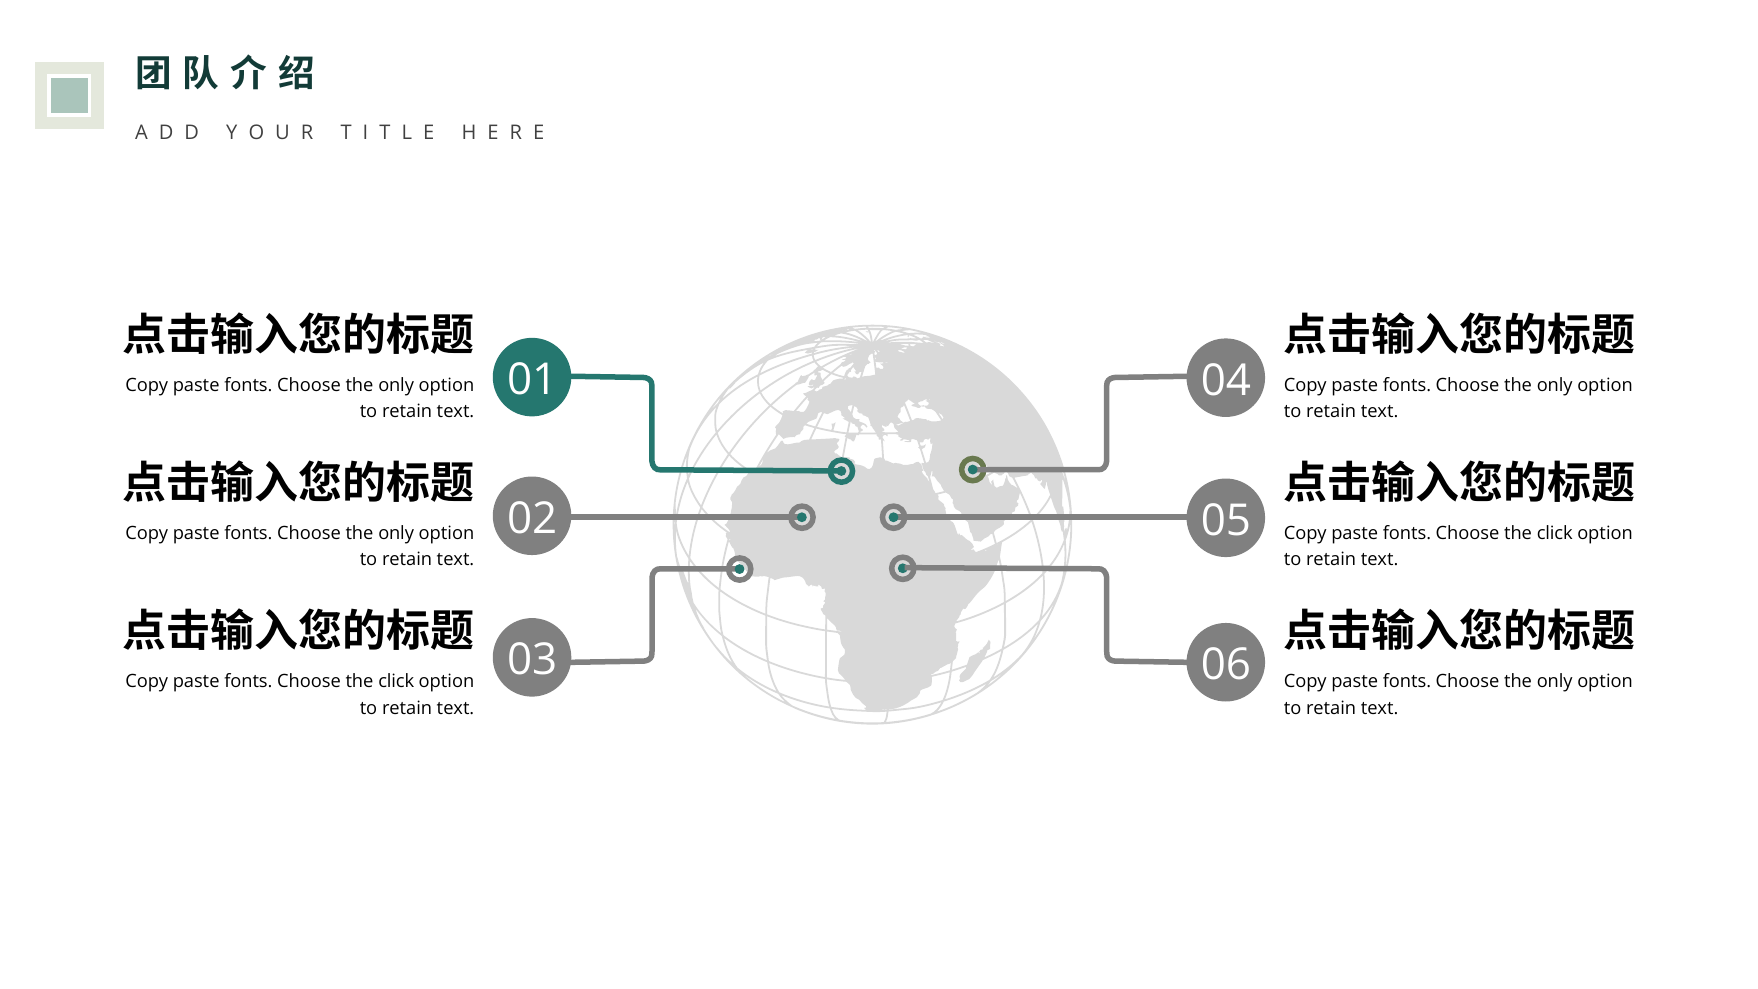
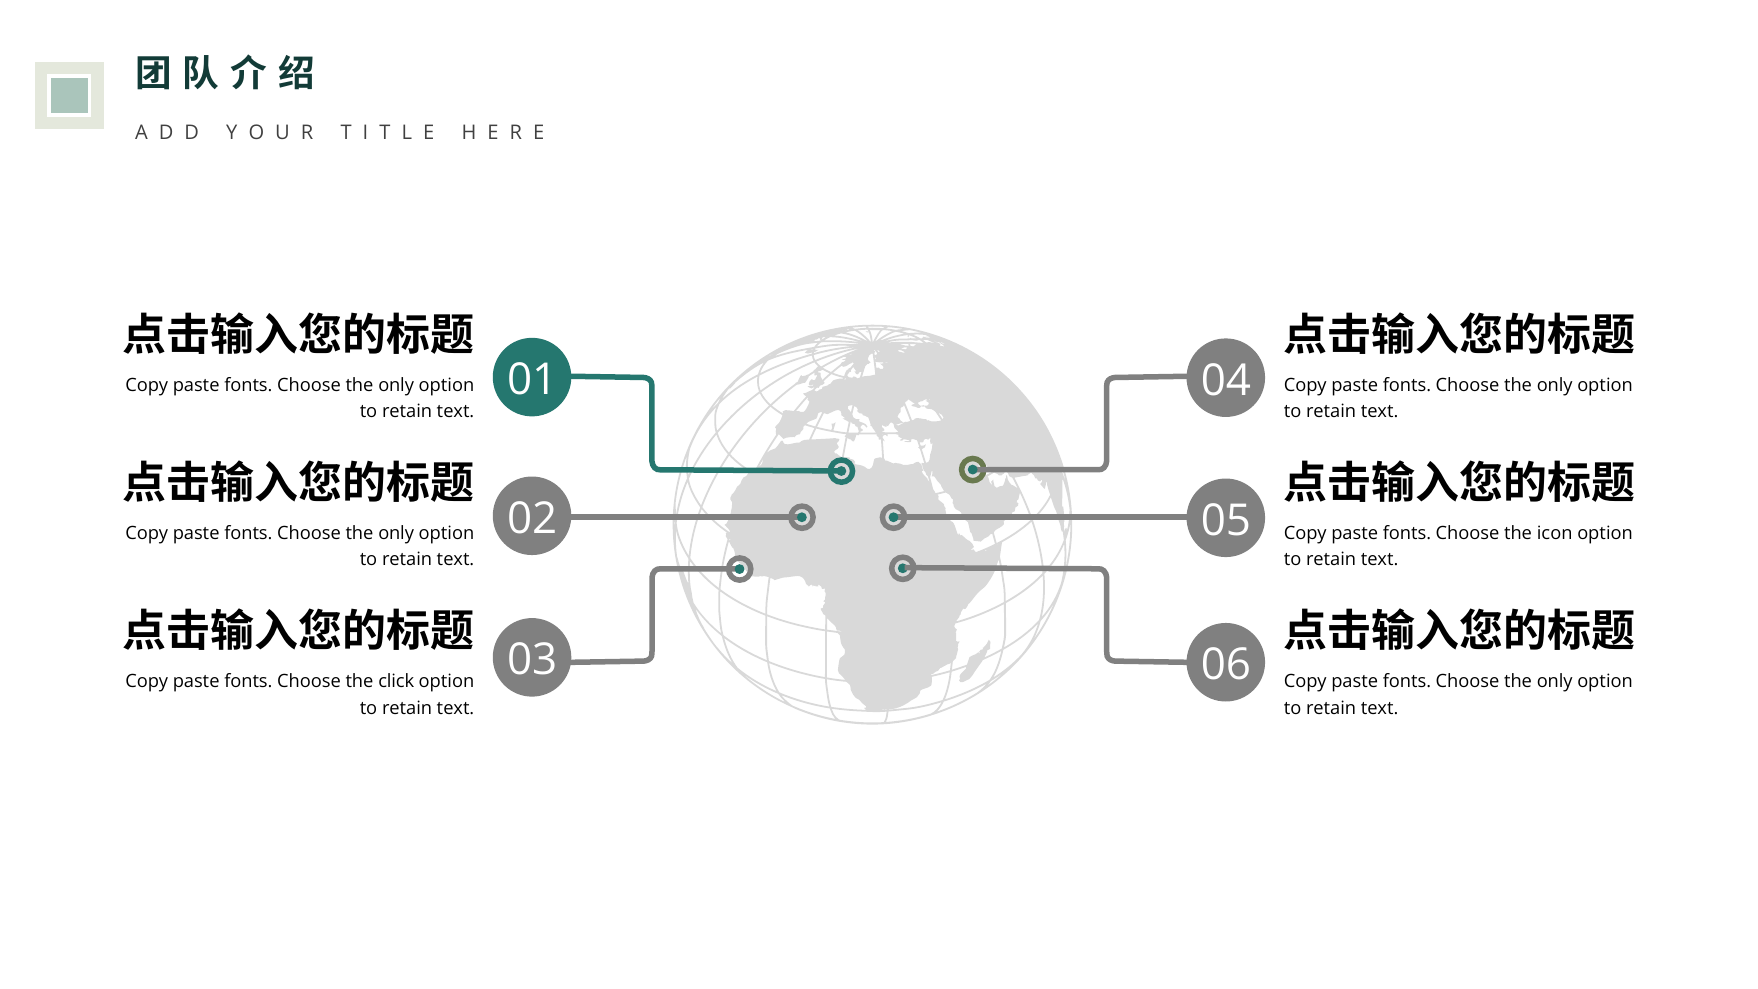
click: click -> icon (1555, 533)
